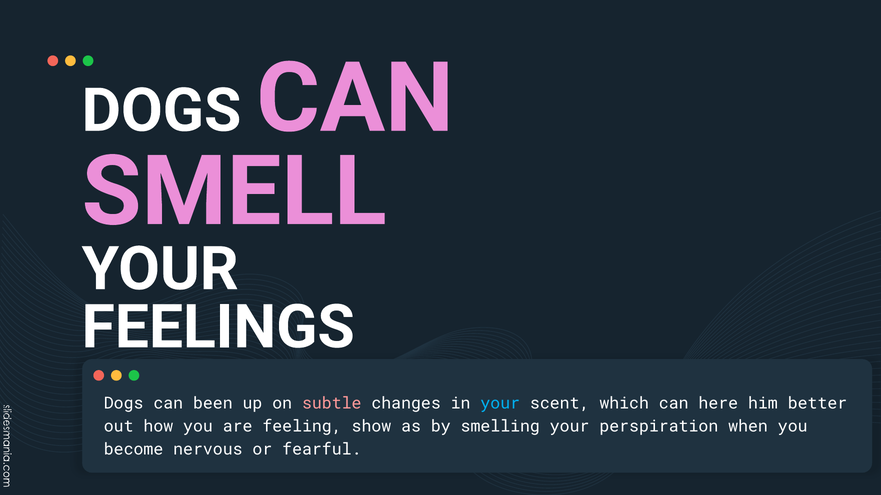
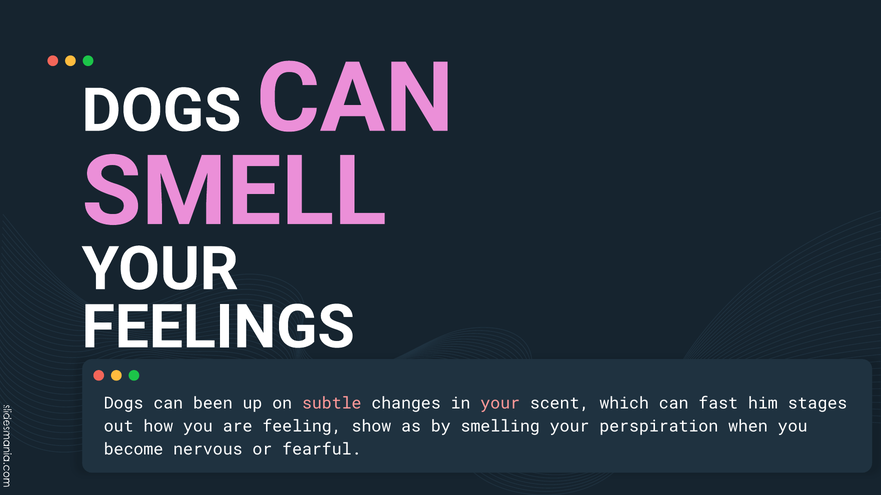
your colour: light blue -> pink (500, 404)
here: here -> fast (718, 404)
better: better -> stages (818, 404)
